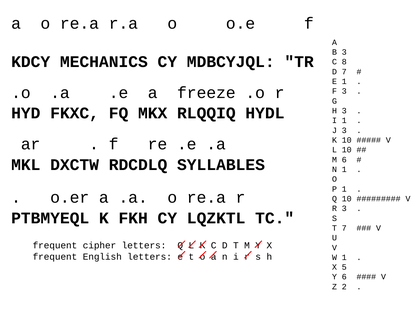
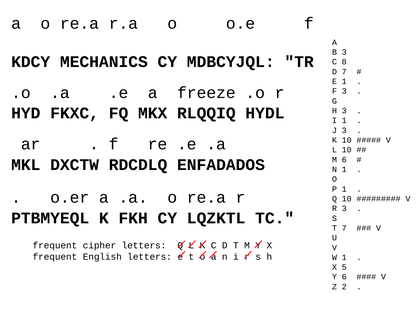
SYLLABLES: SYLLABLES -> ENFADADOS (221, 165)
